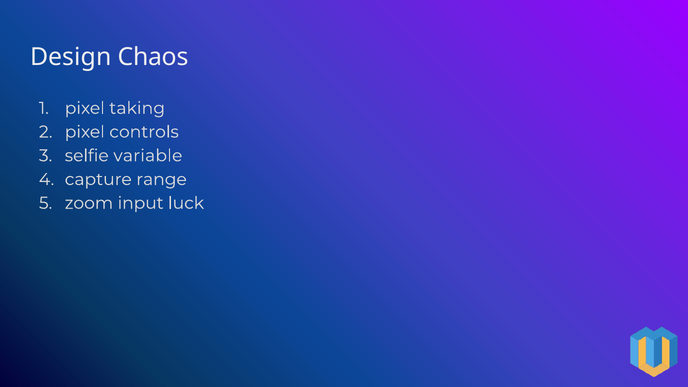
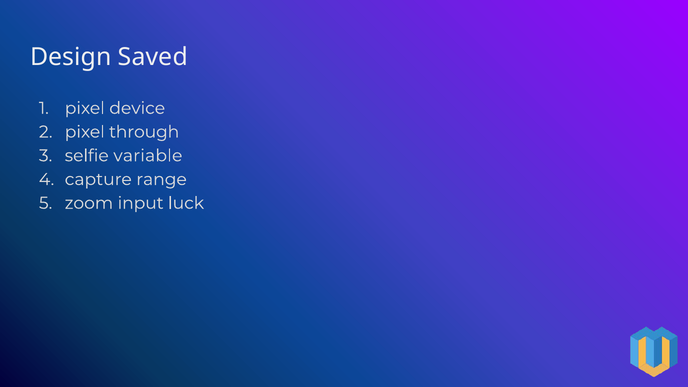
Chaos: Chaos -> Saved (153, 57)
taking: taking -> device (137, 108)
controls: controls -> through (144, 132)
